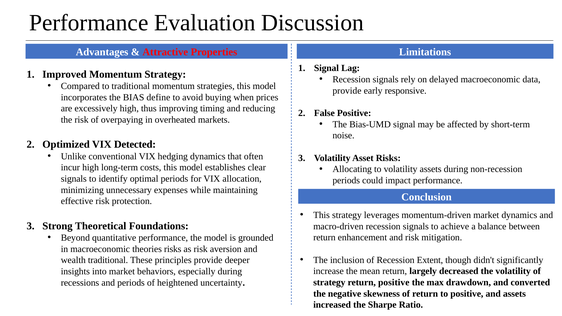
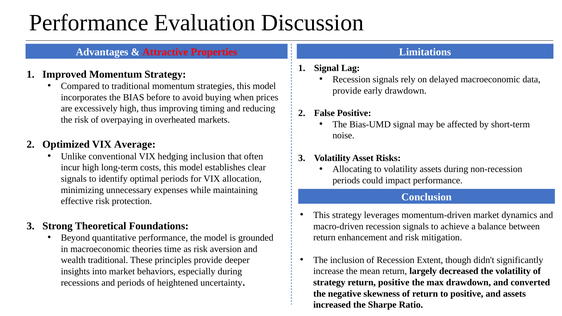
early responsive: responsive -> drawdown (406, 91)
define: define -> before (158, 97)
Detected: Detected -> Average (135, 144)
hedging dynamics: dynamics -> inclusion (208, 156)
theories risks: risks -> time (173, 249)
